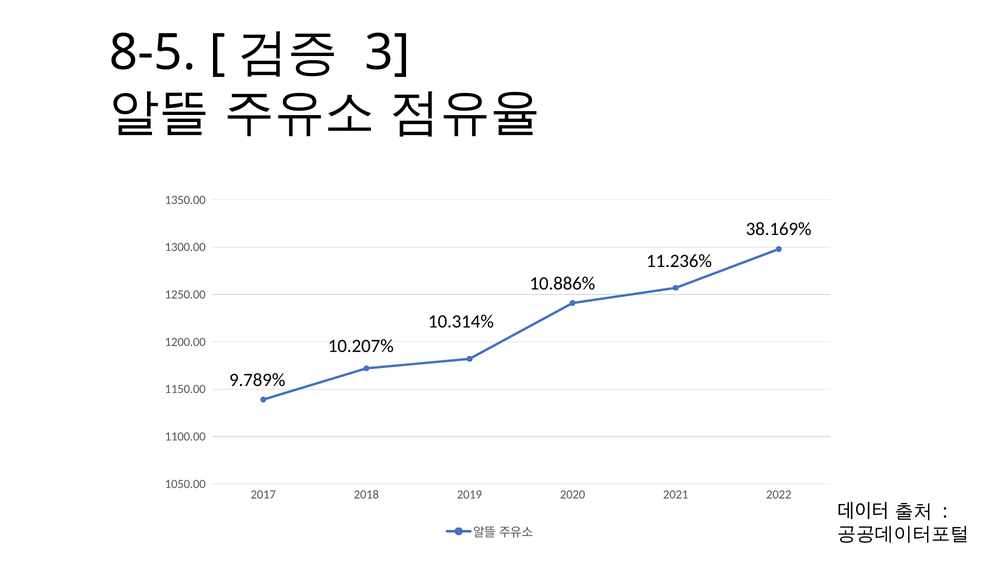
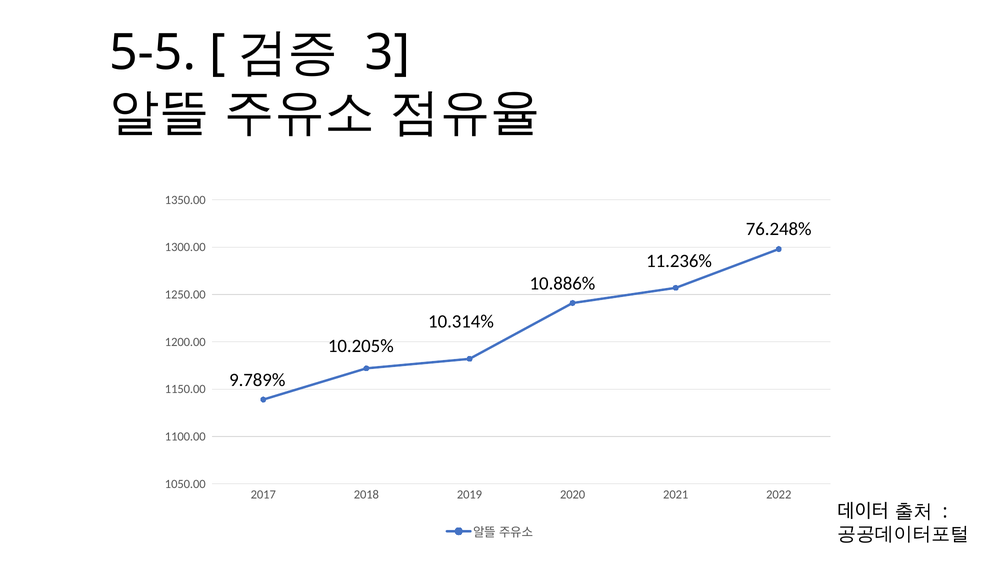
8-5: 8-5 -> 5-5 (153, 53)
38.169%: 38.169% -> 76.248% (779, 229)
10.207%: 10.207% -> 10.205% (361, 346)
